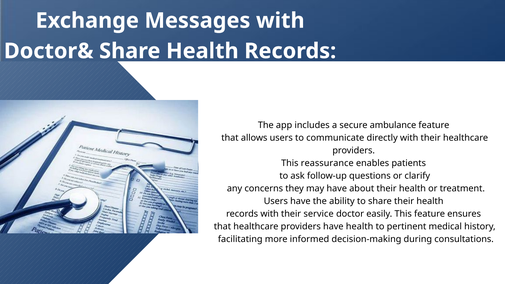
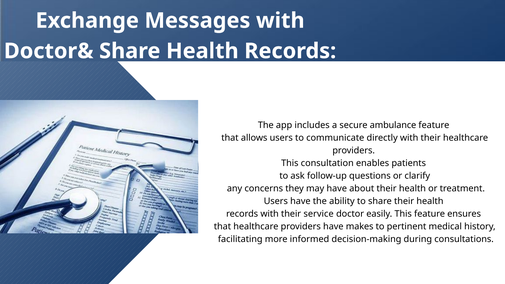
reassurance: reassurance -> consultation (327, 163)
have health: health -> makes (360, 226)
